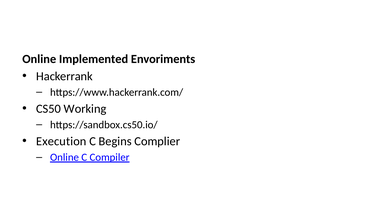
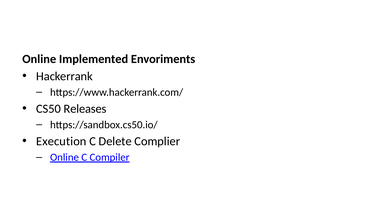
Working: Working -> Releases (85, 109)
Begins: Begins -> Delete (115, 141)
